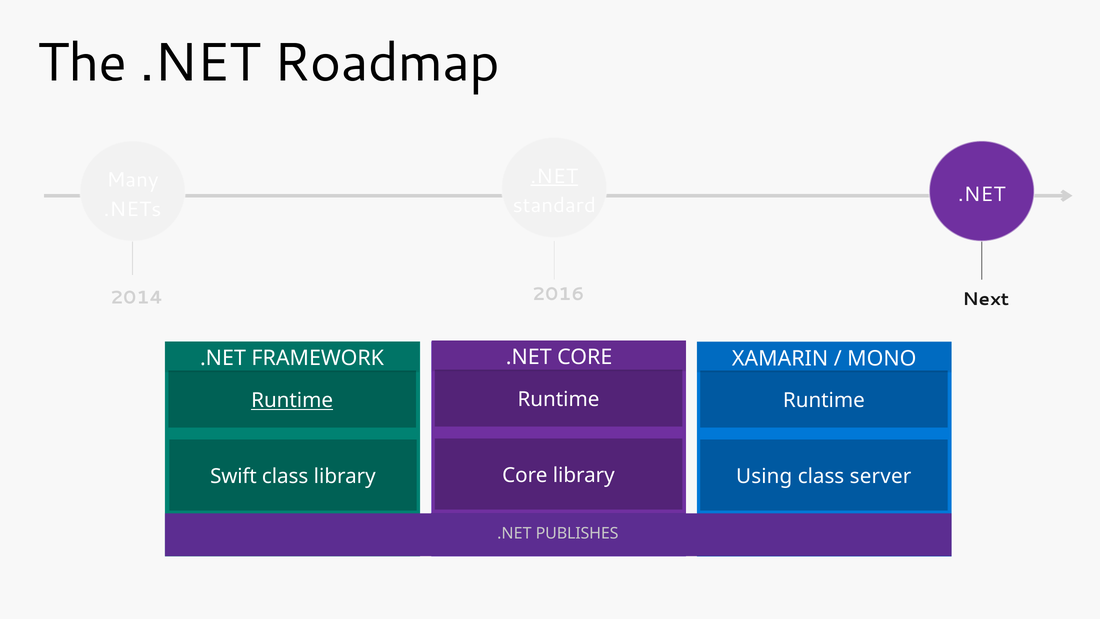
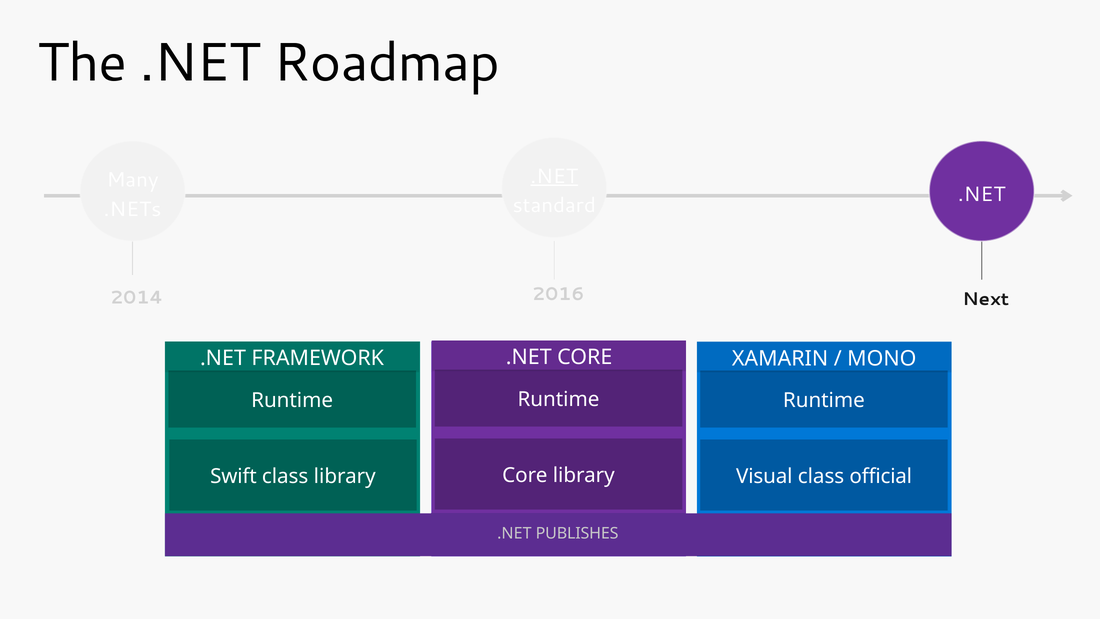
Runtime underline: present -> none (292, 400)
Using: Using -> Visual (764, 476)
server: server -> official (881, 476)
